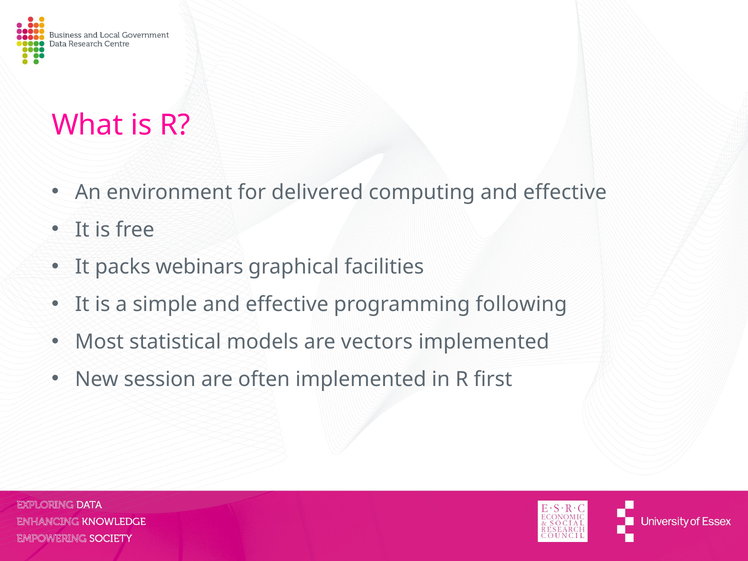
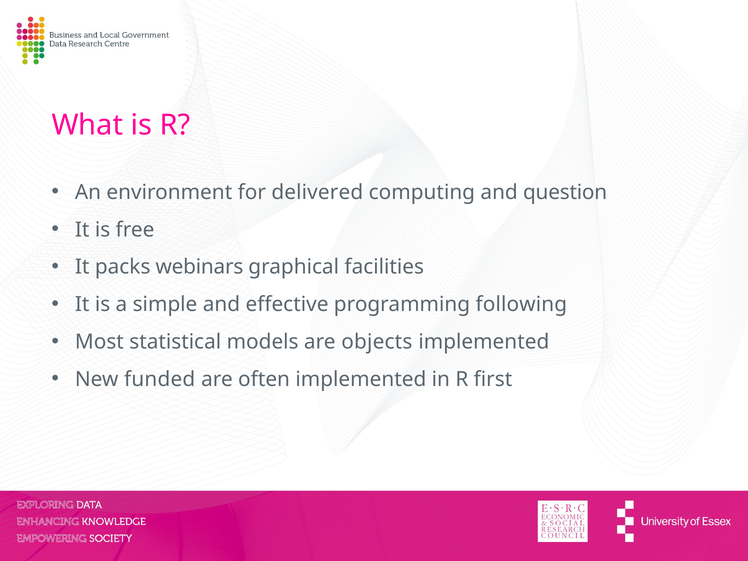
computing and effective: effective -> question (565, 192)
vectors: vectors -> objects (377, 342)
session: session -> funded (160, 379)
